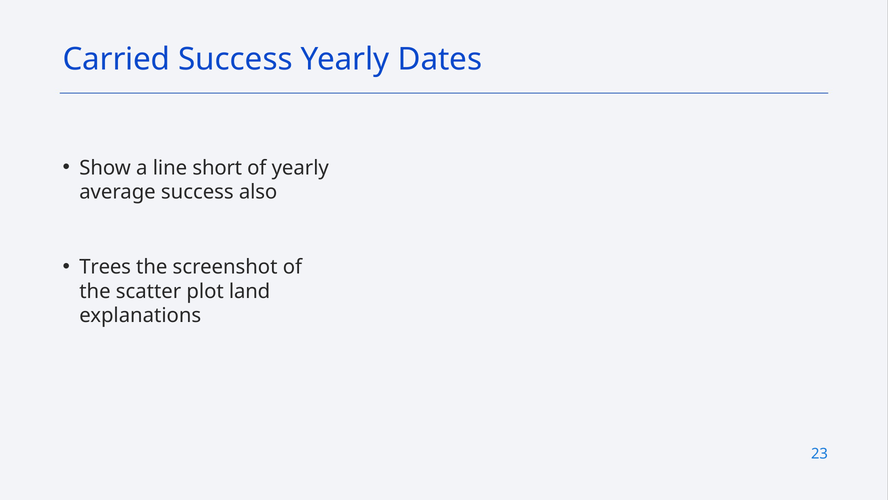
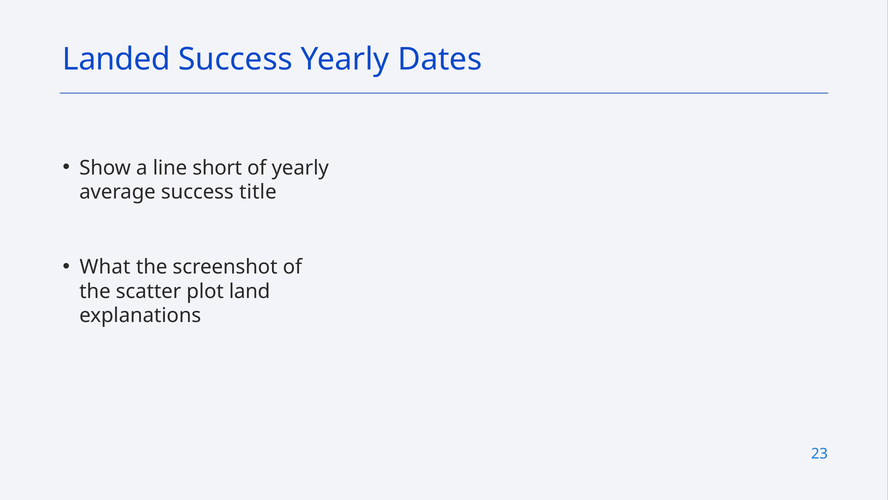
Carried: Carried -> Landed (117, 59)
also: also -> title (258, 192)
Trees: Trees -> What (105, 267)
